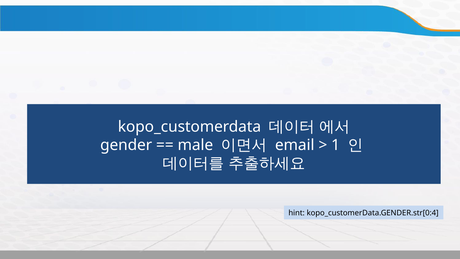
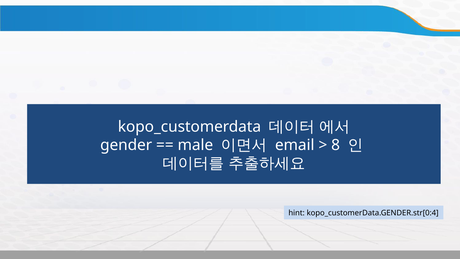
1: 1 -> 8 (336, 145)
